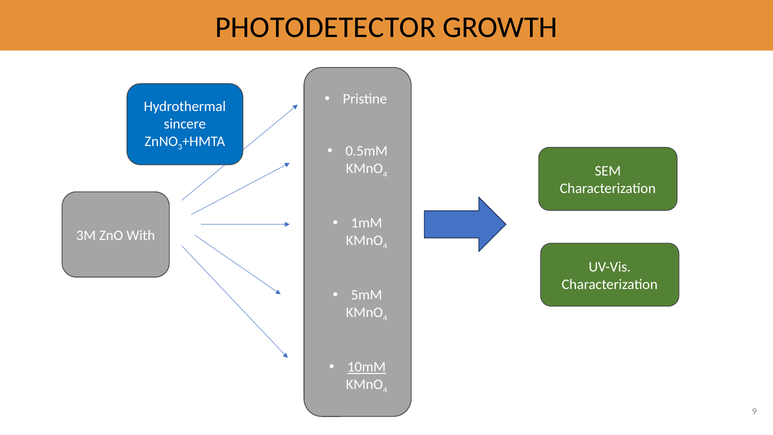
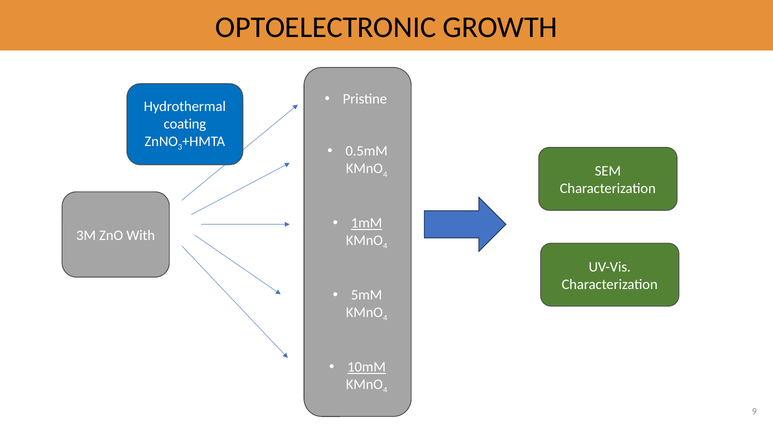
PHOTODETECTOR: PHOTODETECTOR -> OPTOELECTRONIC (326, 27)
sincere: sincere -> coating (185, 124)
1mM underline: none -> present (367, 223)
